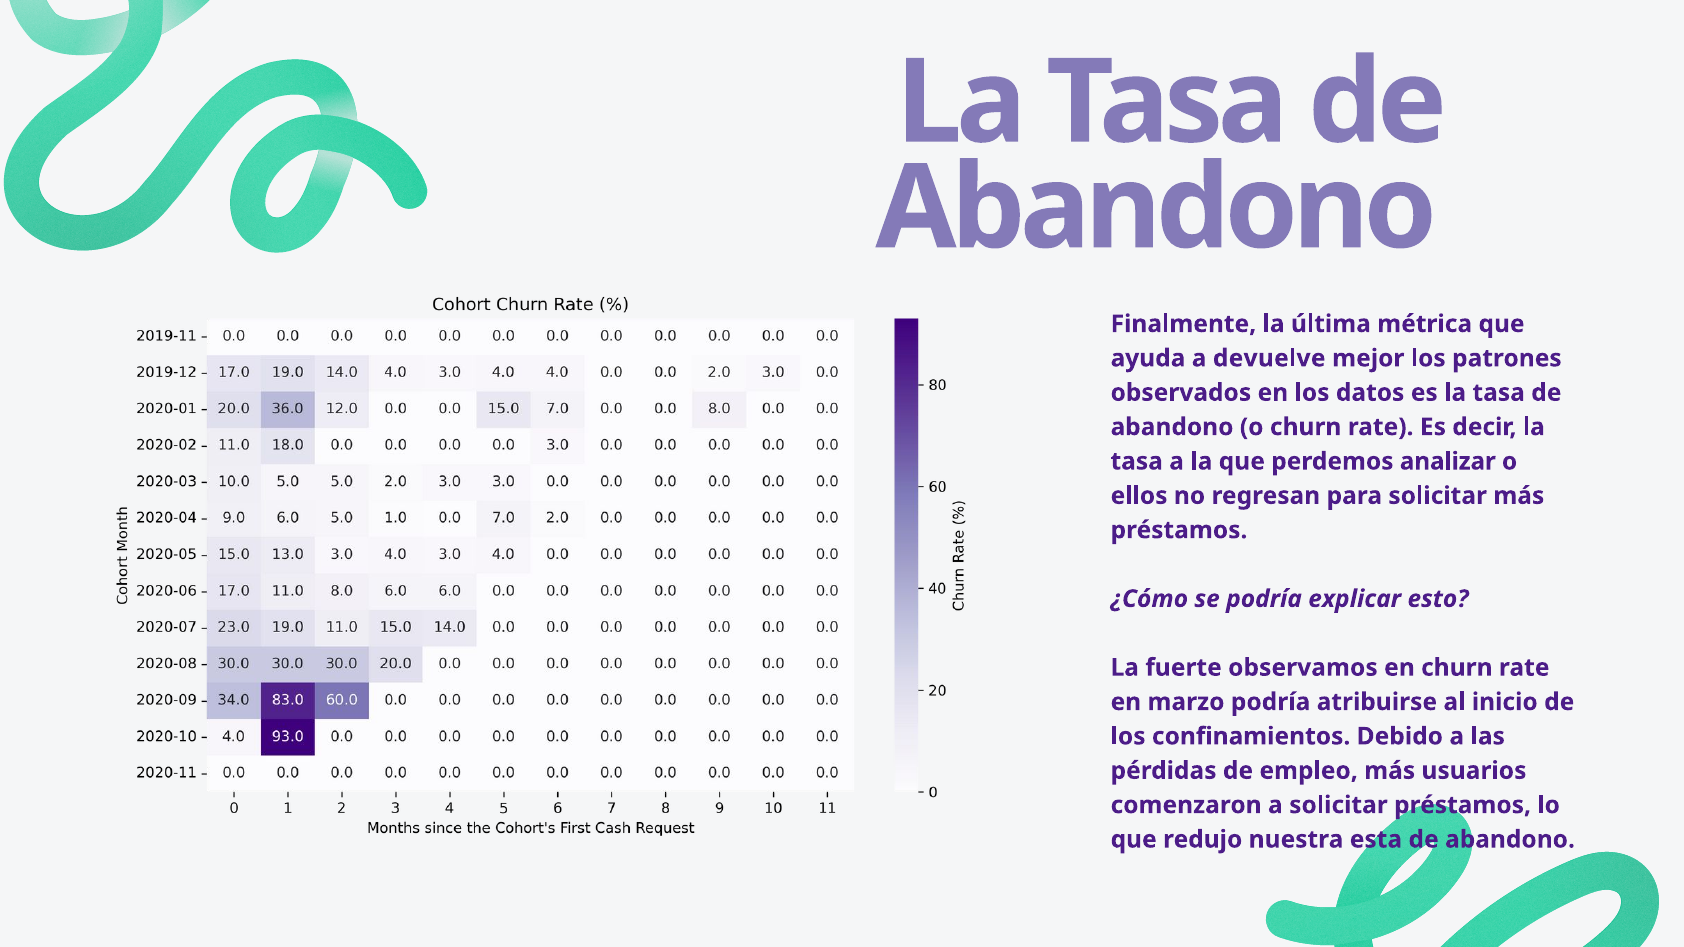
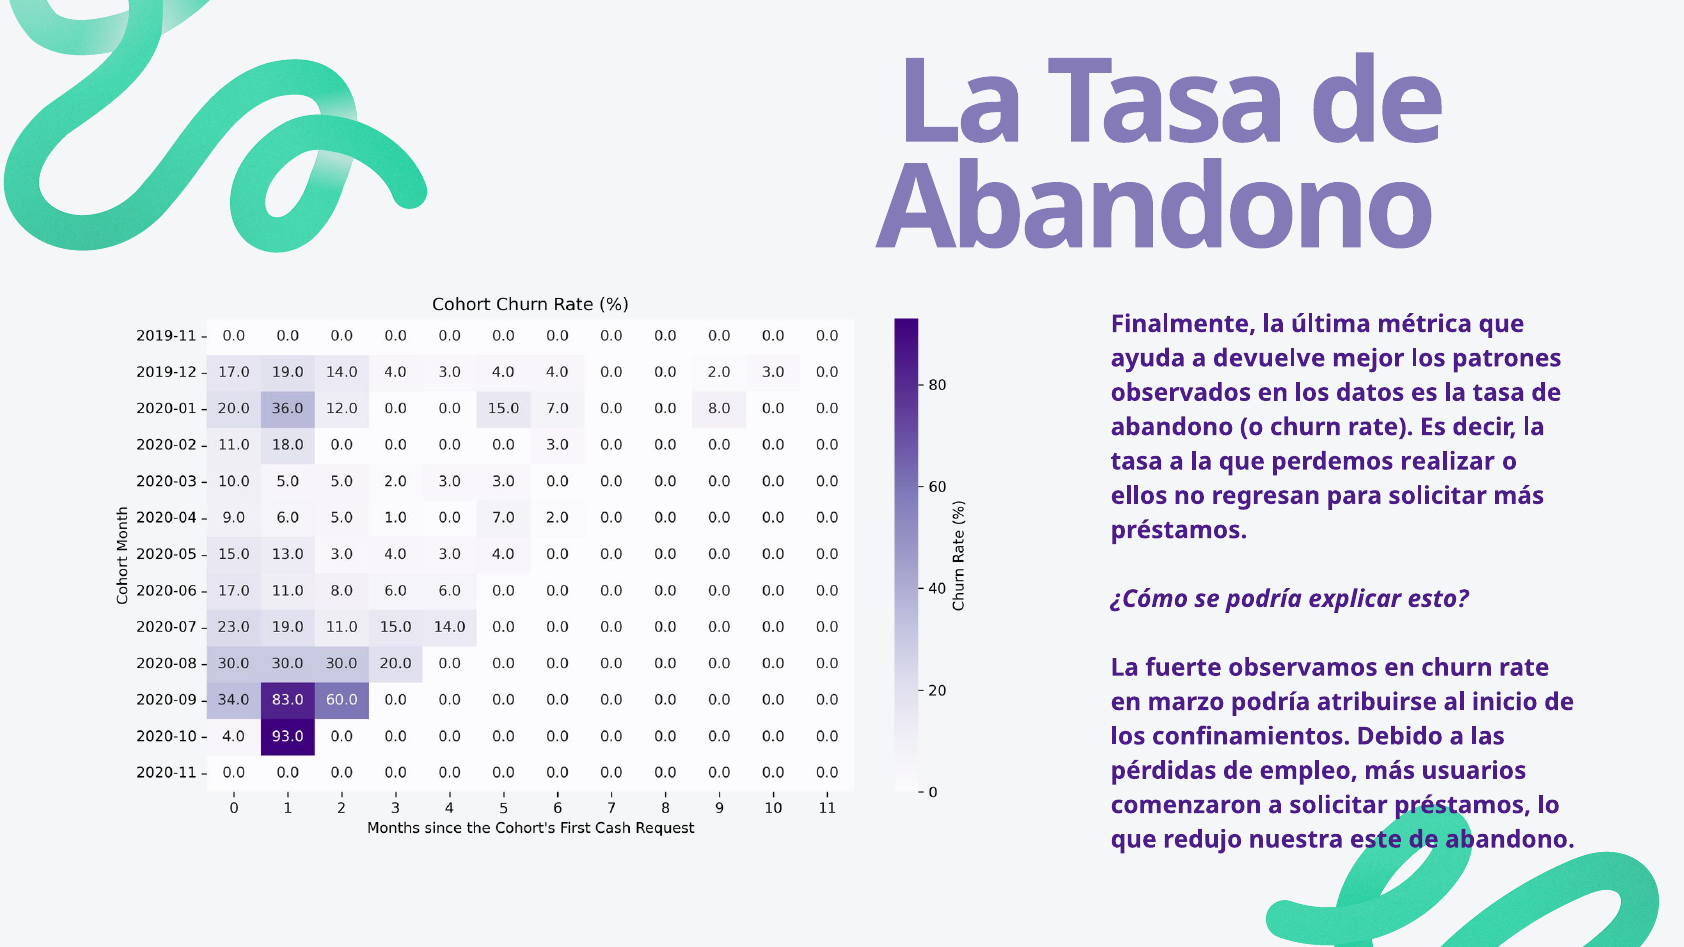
analizar: analizar -> realizar (1448, 462)
esta: esta -> este (1376, 840)
